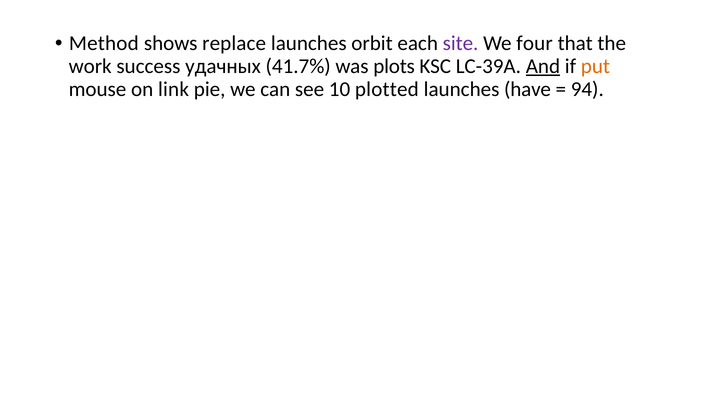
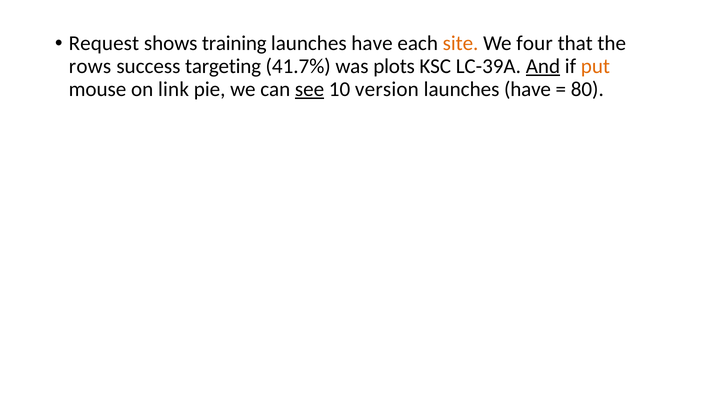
Method: Method -> Request (104, 43)
replace: replace -> training (234, 43)
orbit: orbit -> have (372, 43)
site colour: purple -> orange (461, 43)
work: work -> rows (90, 66)
удачных: удачных -> targeting (223, 66)
see underline: none -> present (310, 89)
plotted: plotted -> version (387, 89)
94: 94 -> 80 (587, 89)
